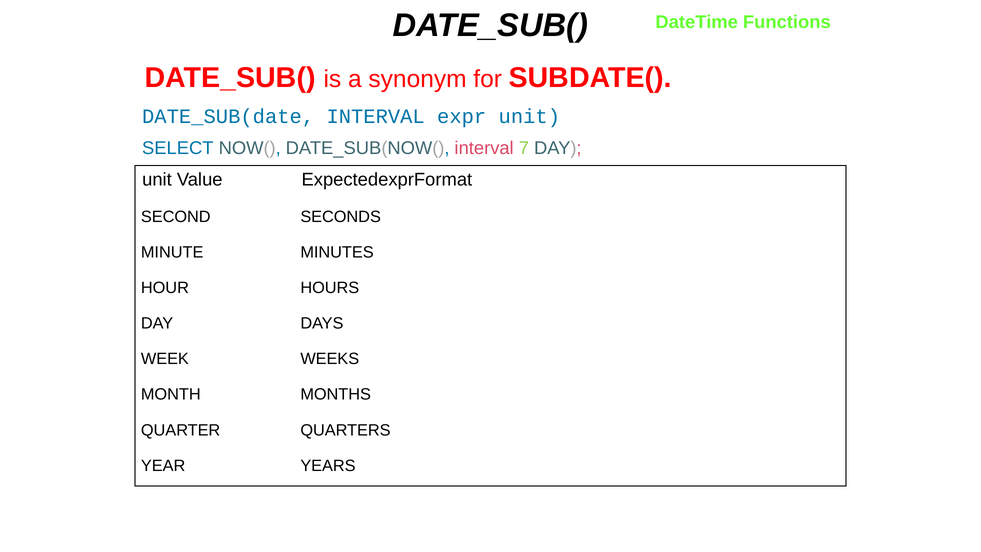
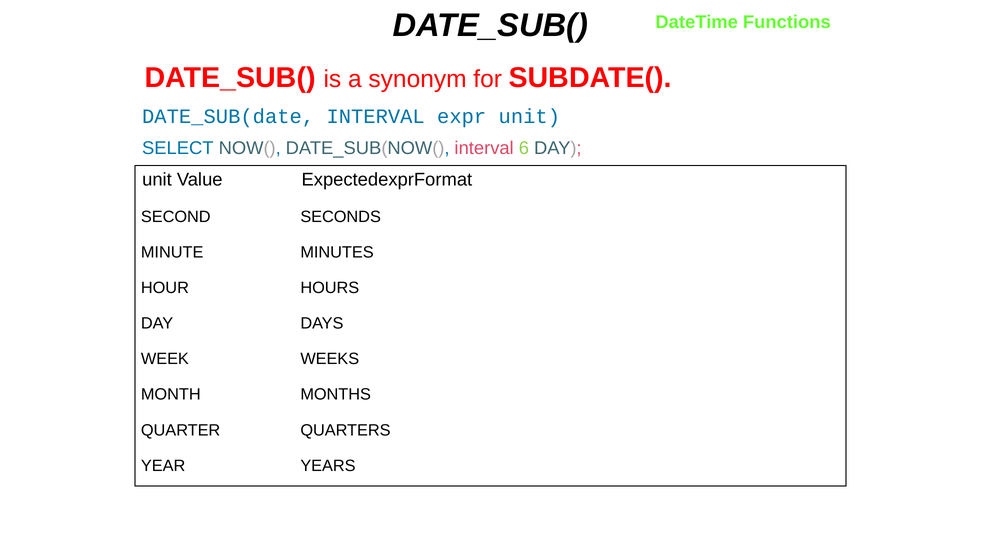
7: 7 -> 6 (524, 148)
